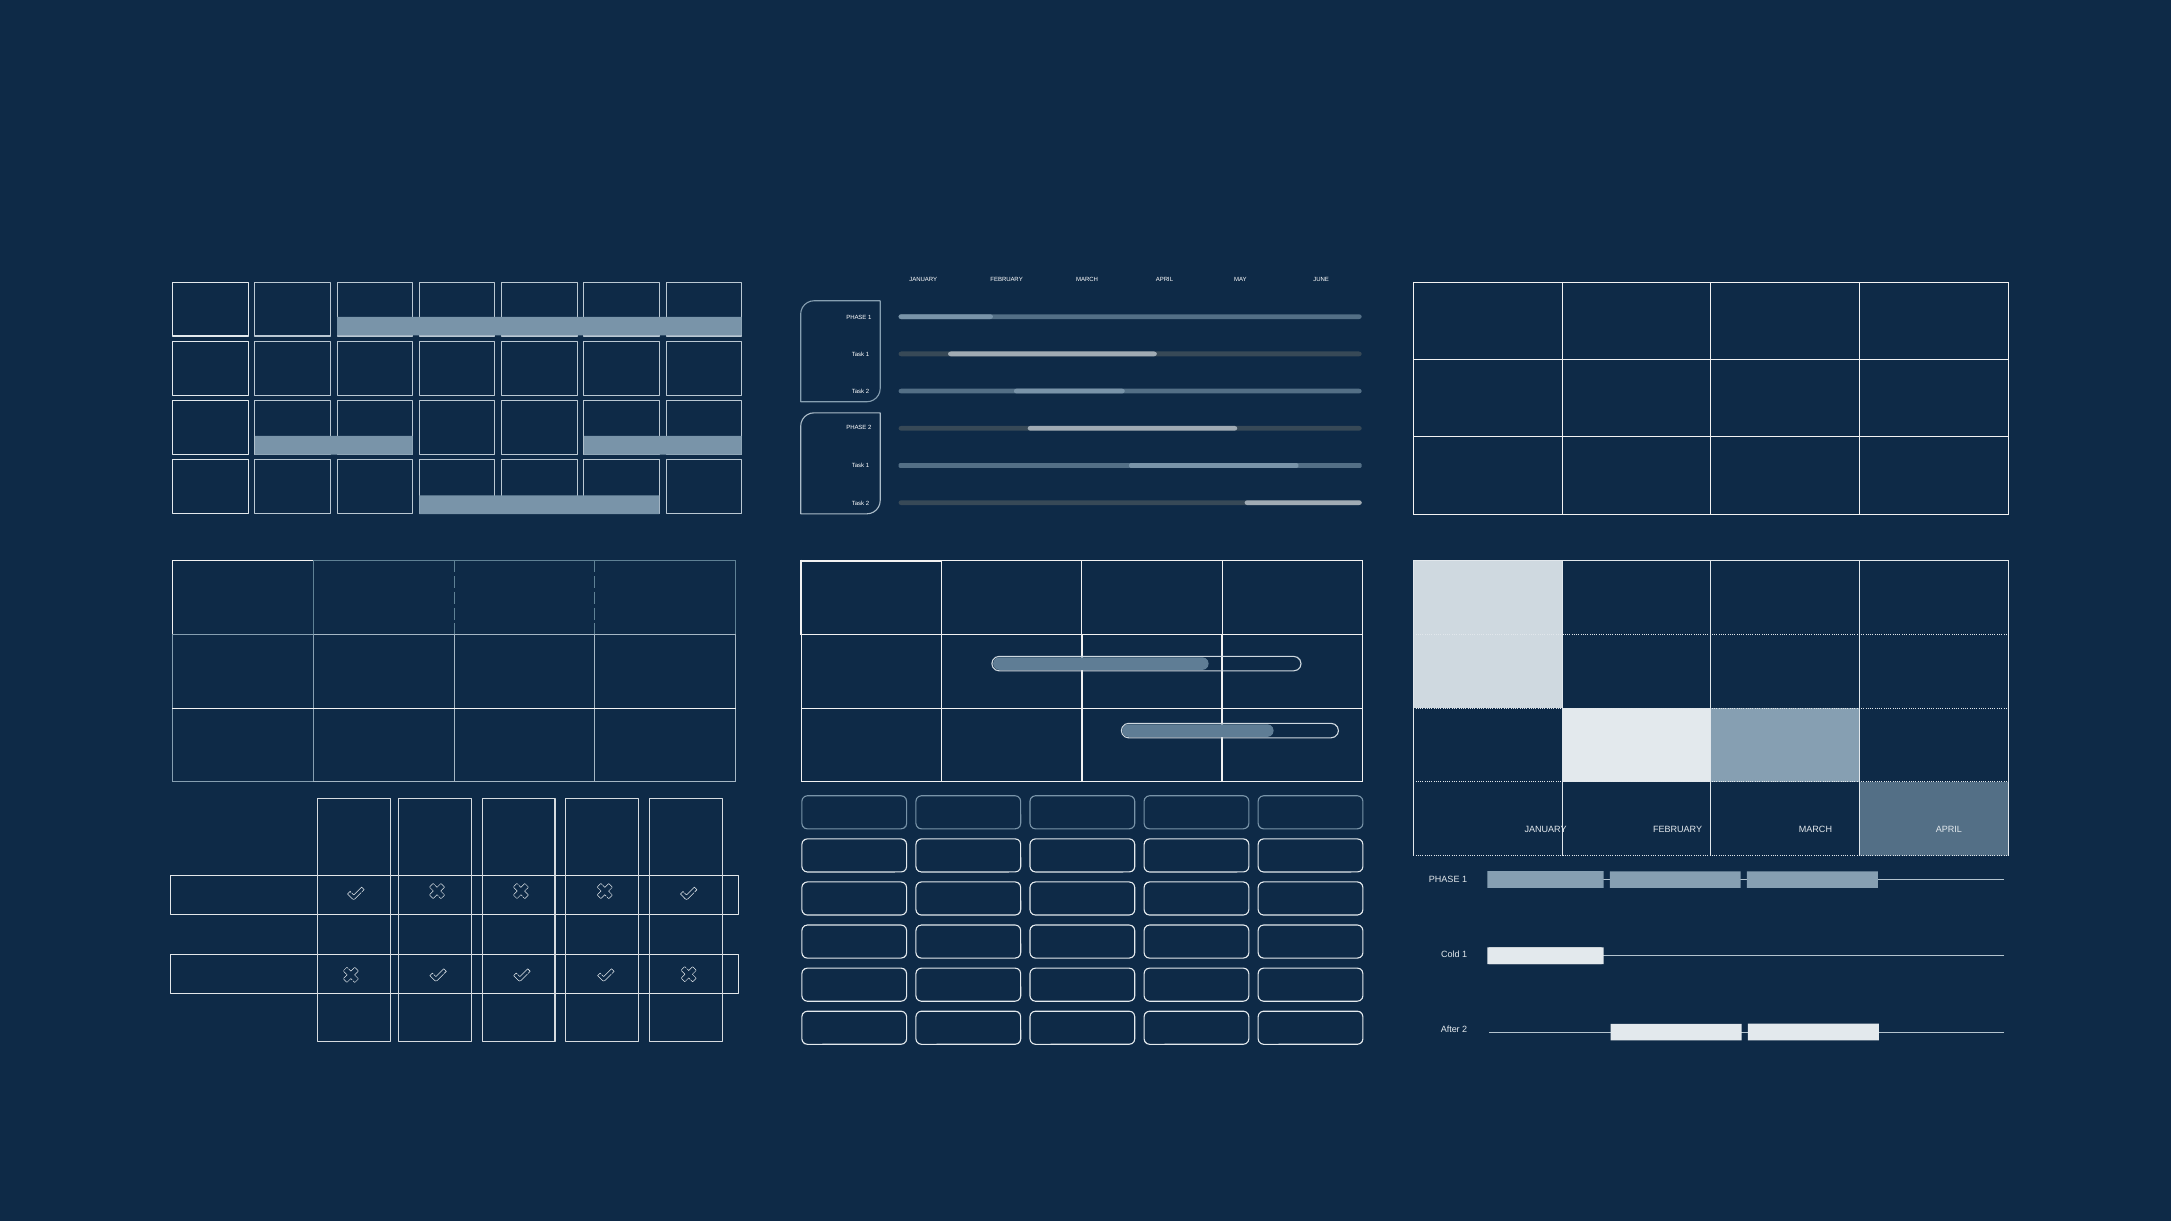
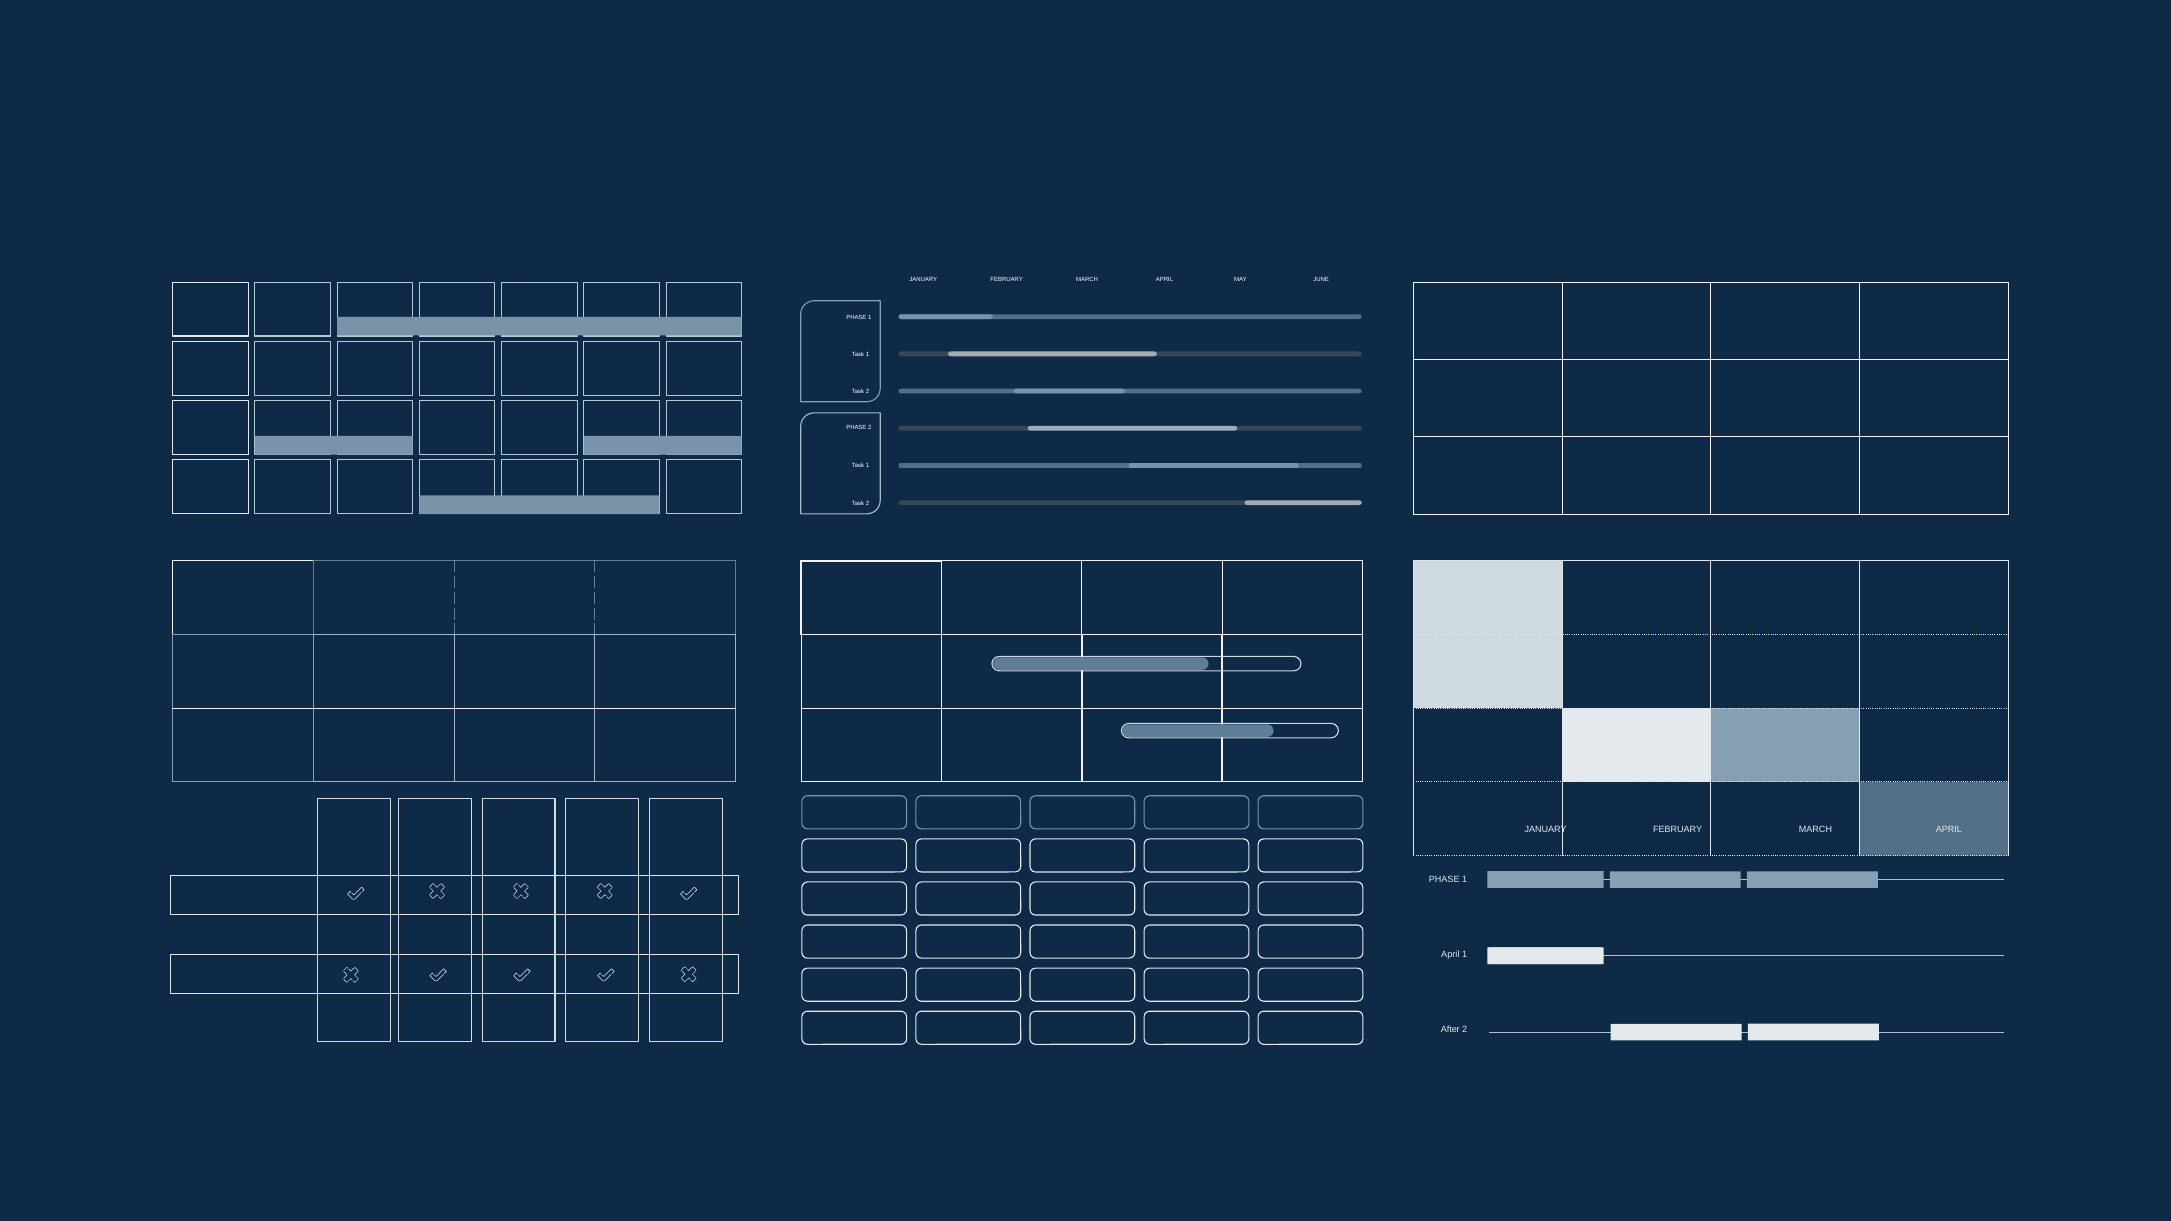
Cold: Cold -> April (1450, 955)
